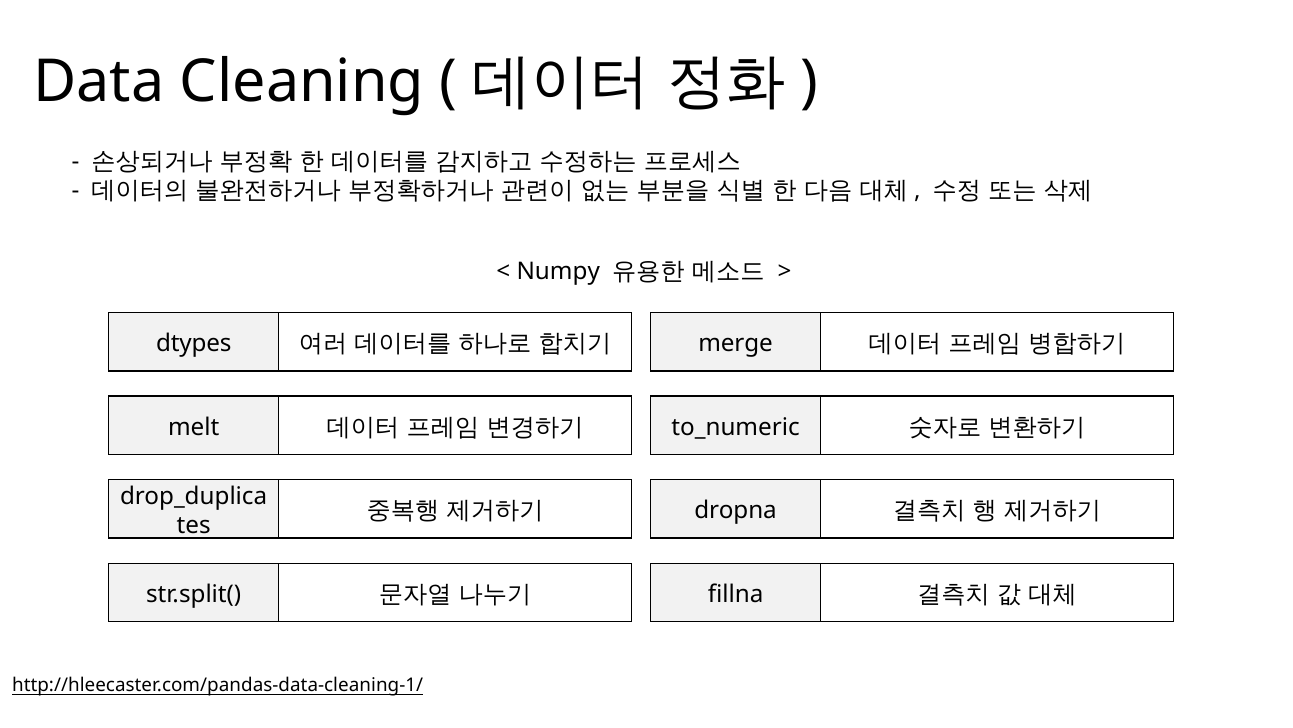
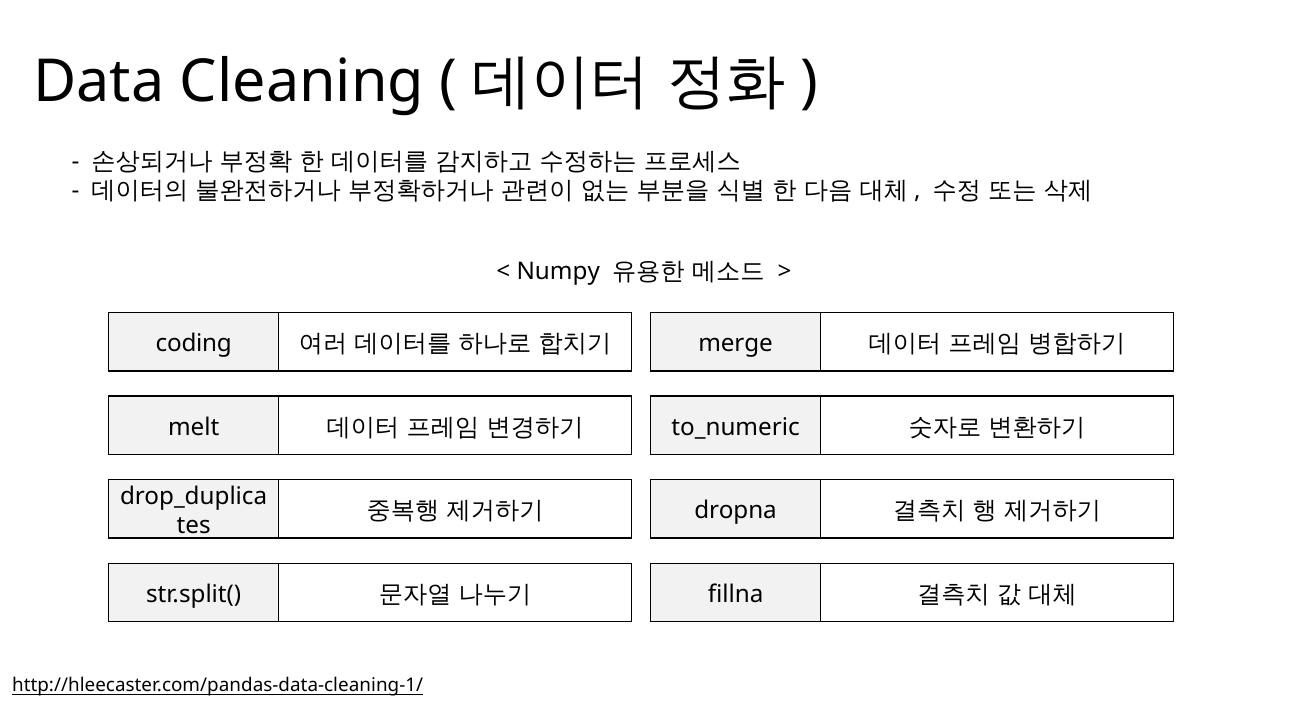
dtypes: dtypes -> coding (194, 343)
